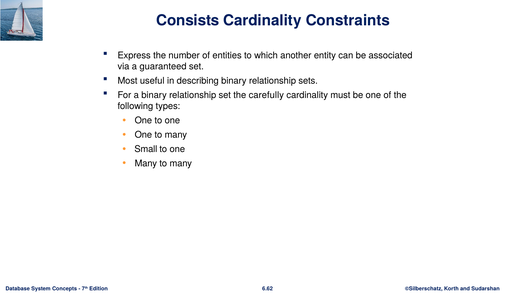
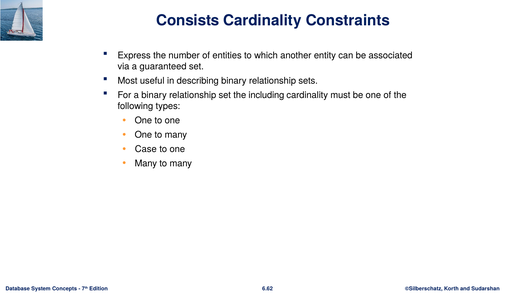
carefully: carefully -> including (266, 95)
Small: Small -> Case (146, 149)
